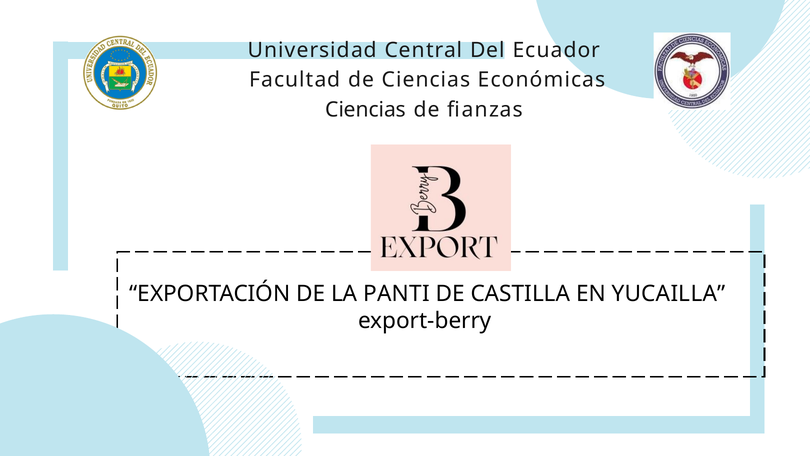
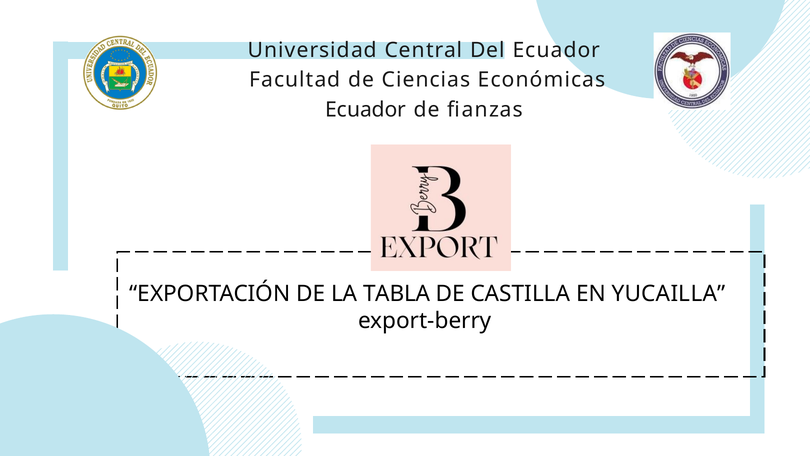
Ciencias: Ciencias -> Ecuador (366, 110)
PANTI: PANTI -> TABLA (397, 293)
